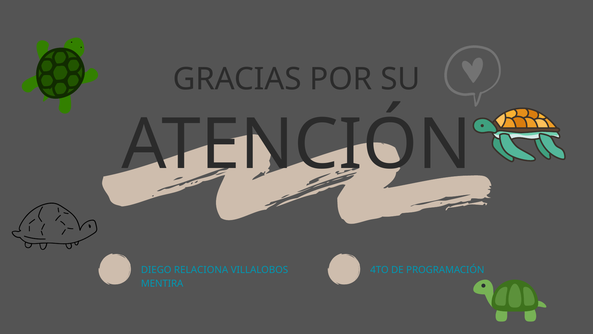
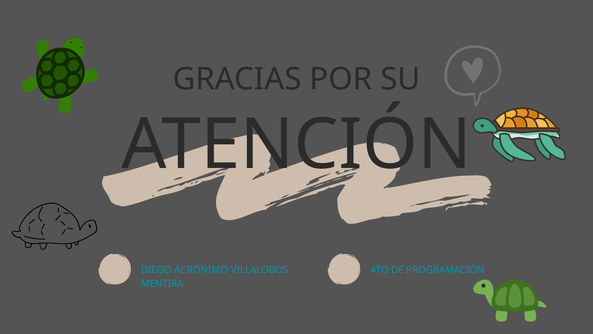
RELACIONA: RELACIONA -> ACRÓNIMO (201, 270)
